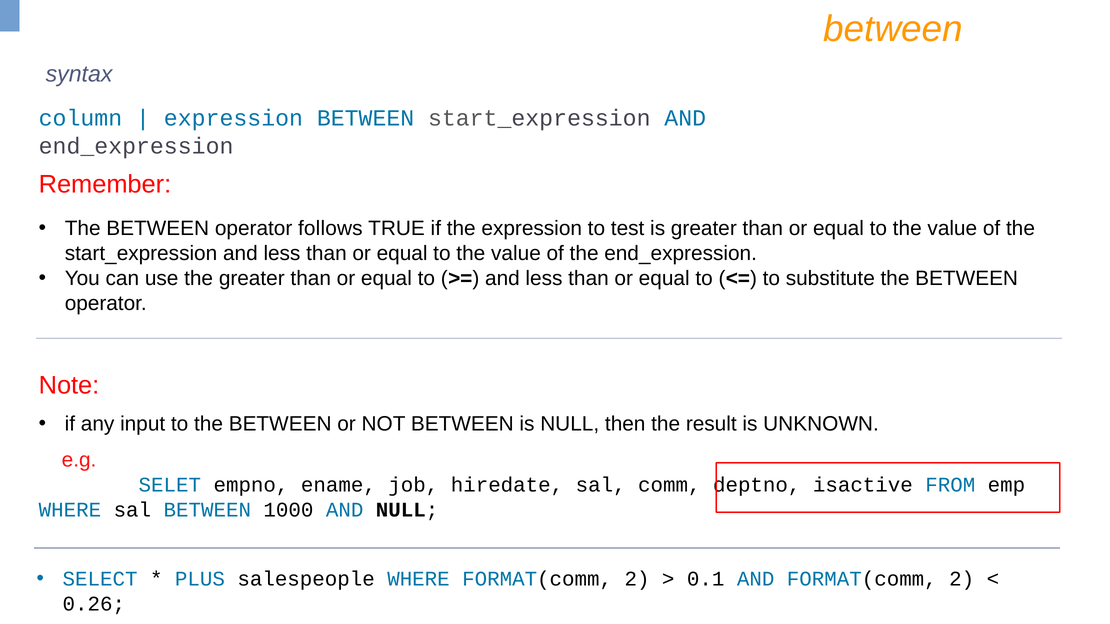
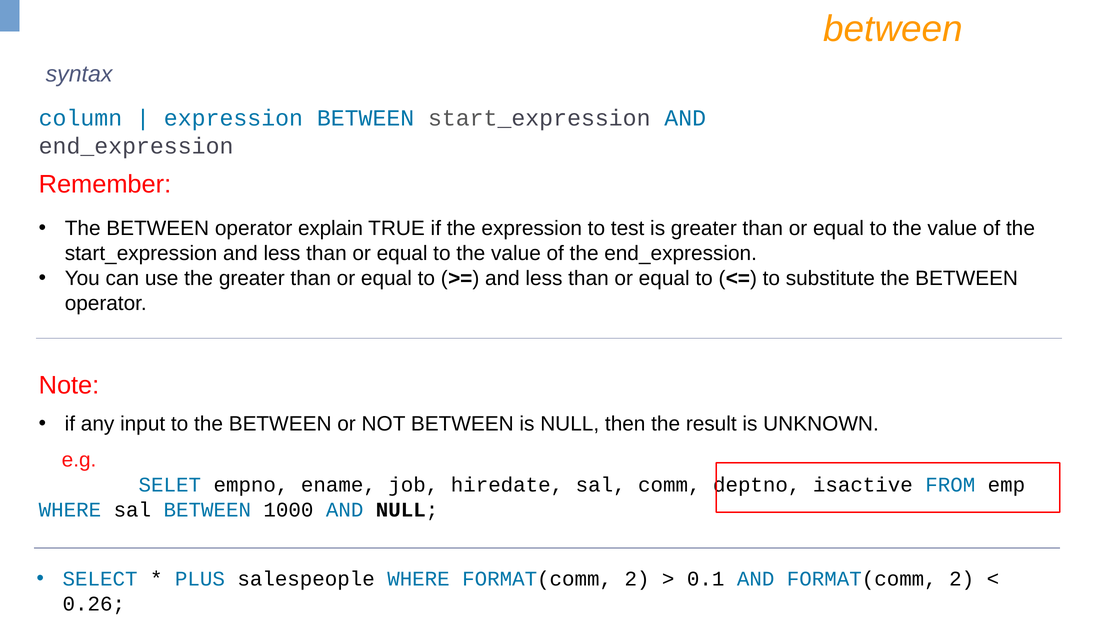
follows: follows -> explain (331, 229)
